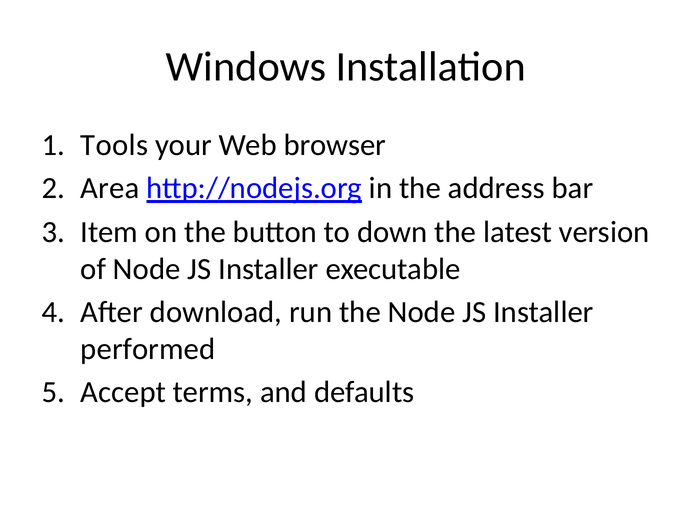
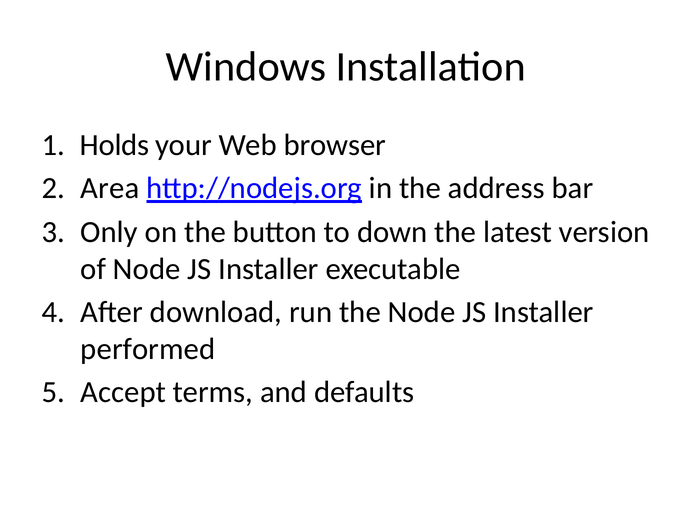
Tools: Tools -> Holds (115, 145)
Item: Item -> Only (109, 232)
